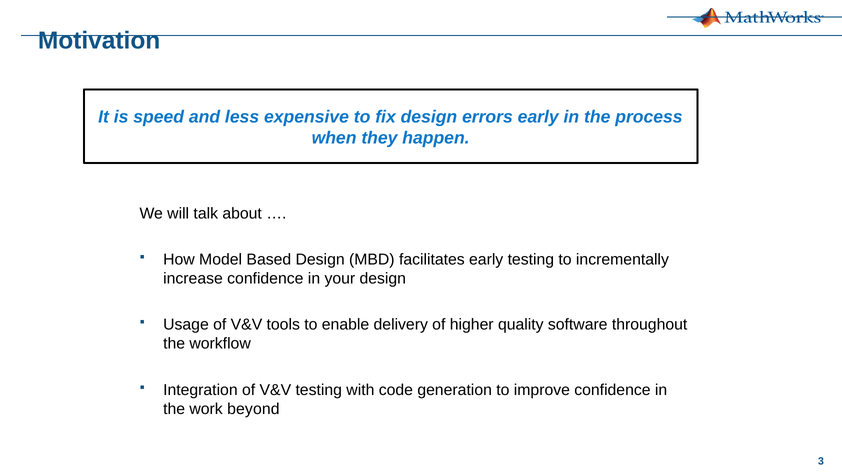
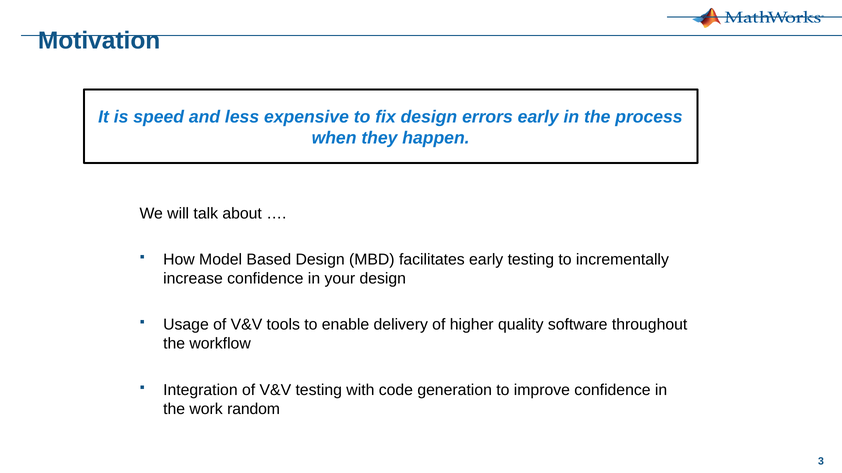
beyond: beyond -> random (254, 409)
